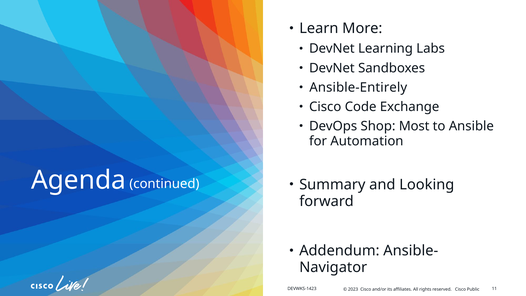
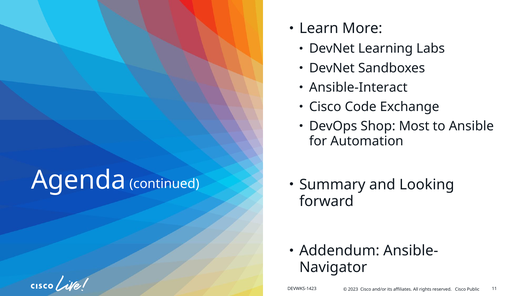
Ansible-Entirely: Ansible-Entirely -> Ansible-Interact (358, 87)
